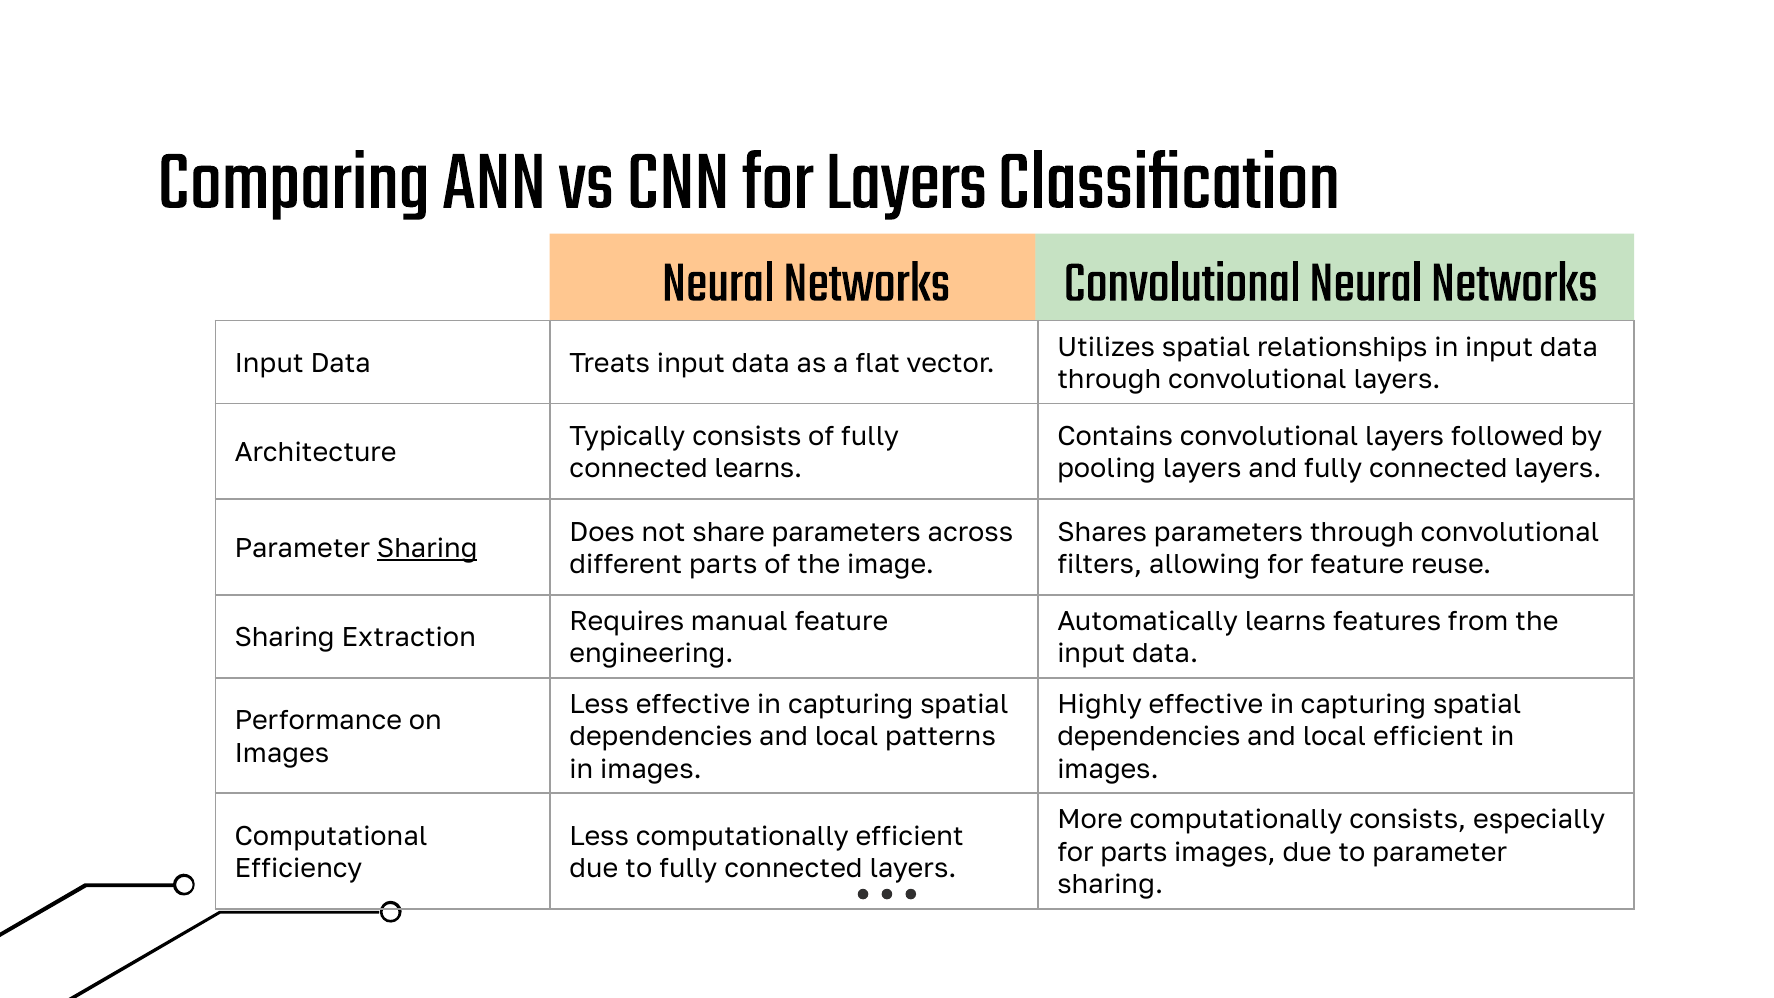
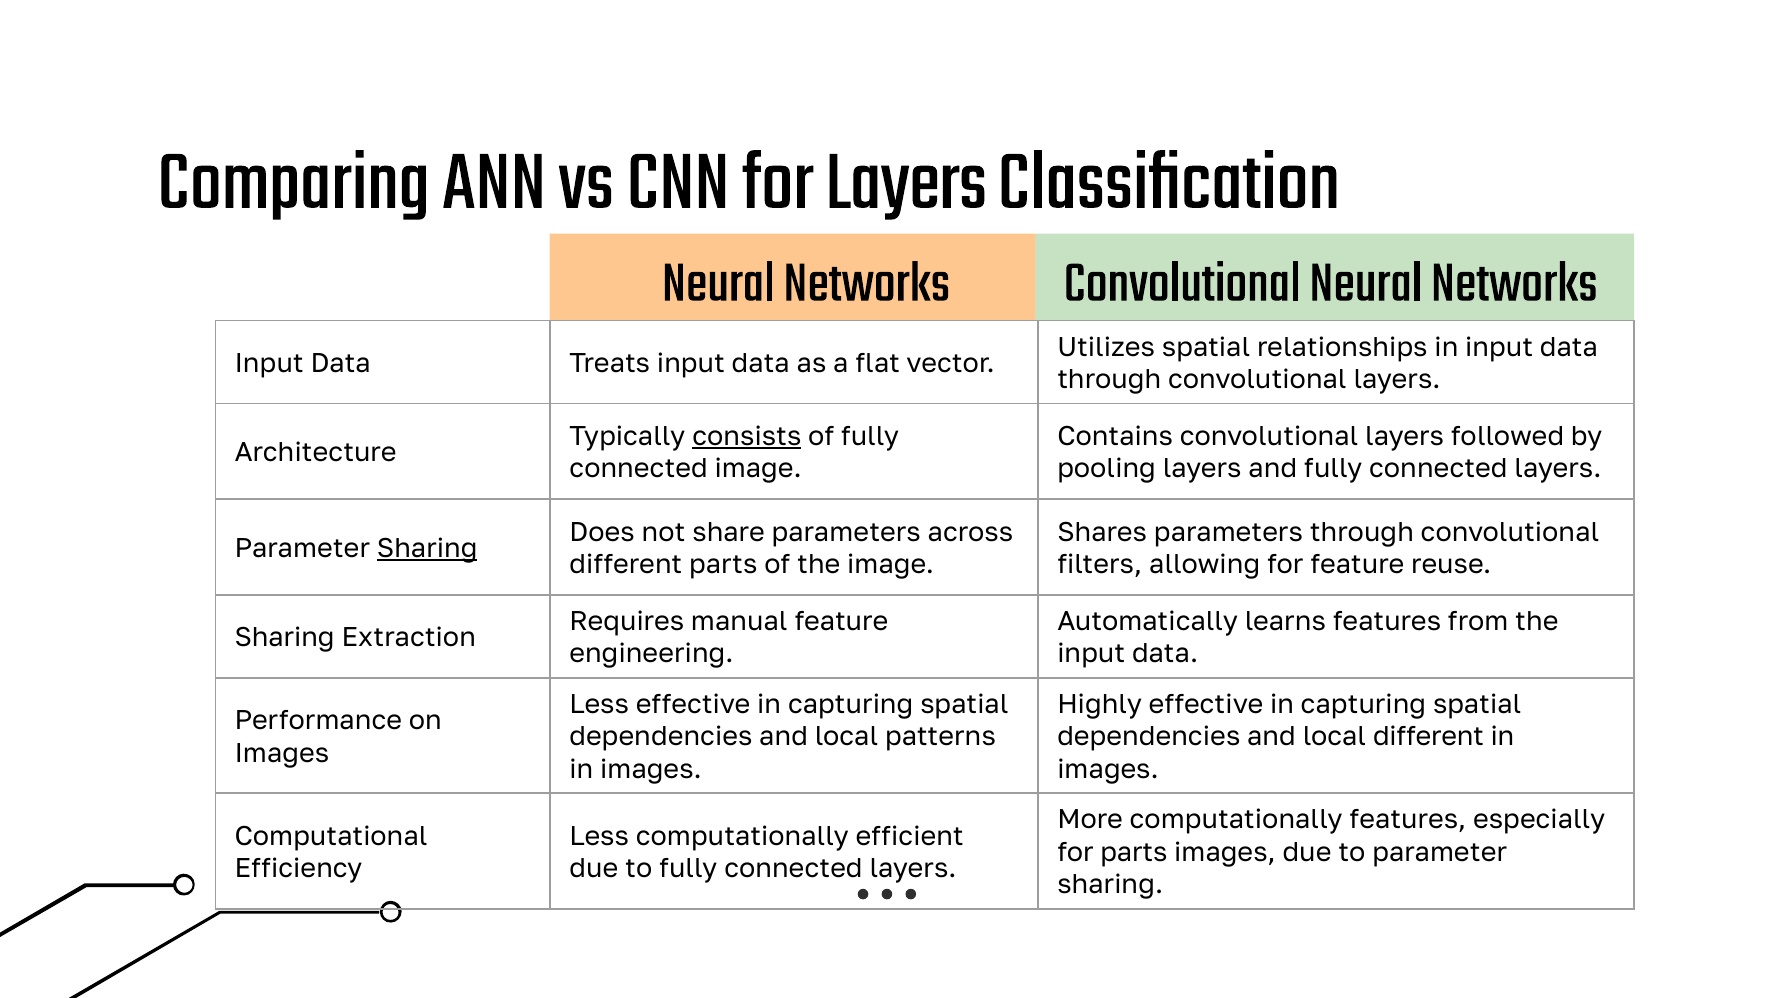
consists underline: none -> present (747, 436)
connected learns: learns -> image (758, 469)
local efficient: efficient -> different (1429, 737)
computationally consists: consists -> features (1408, 820)
